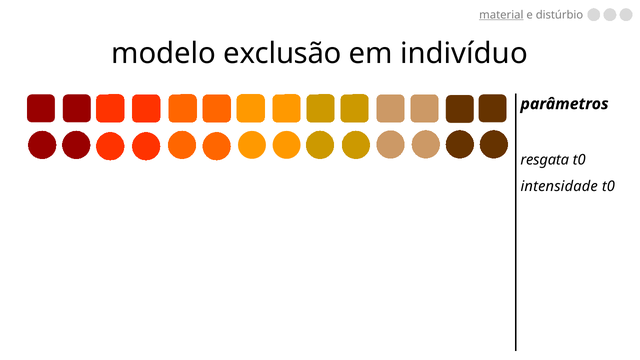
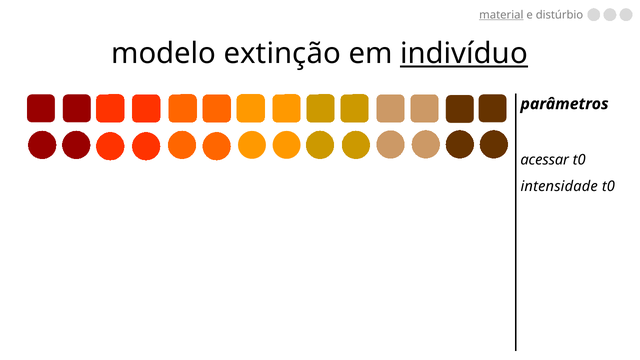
exclusão: exclusão -> extinção (282, 54)
indivíduo underline: none -> present (464, 54)
resgata: resgata -> acessar (545, 160)
